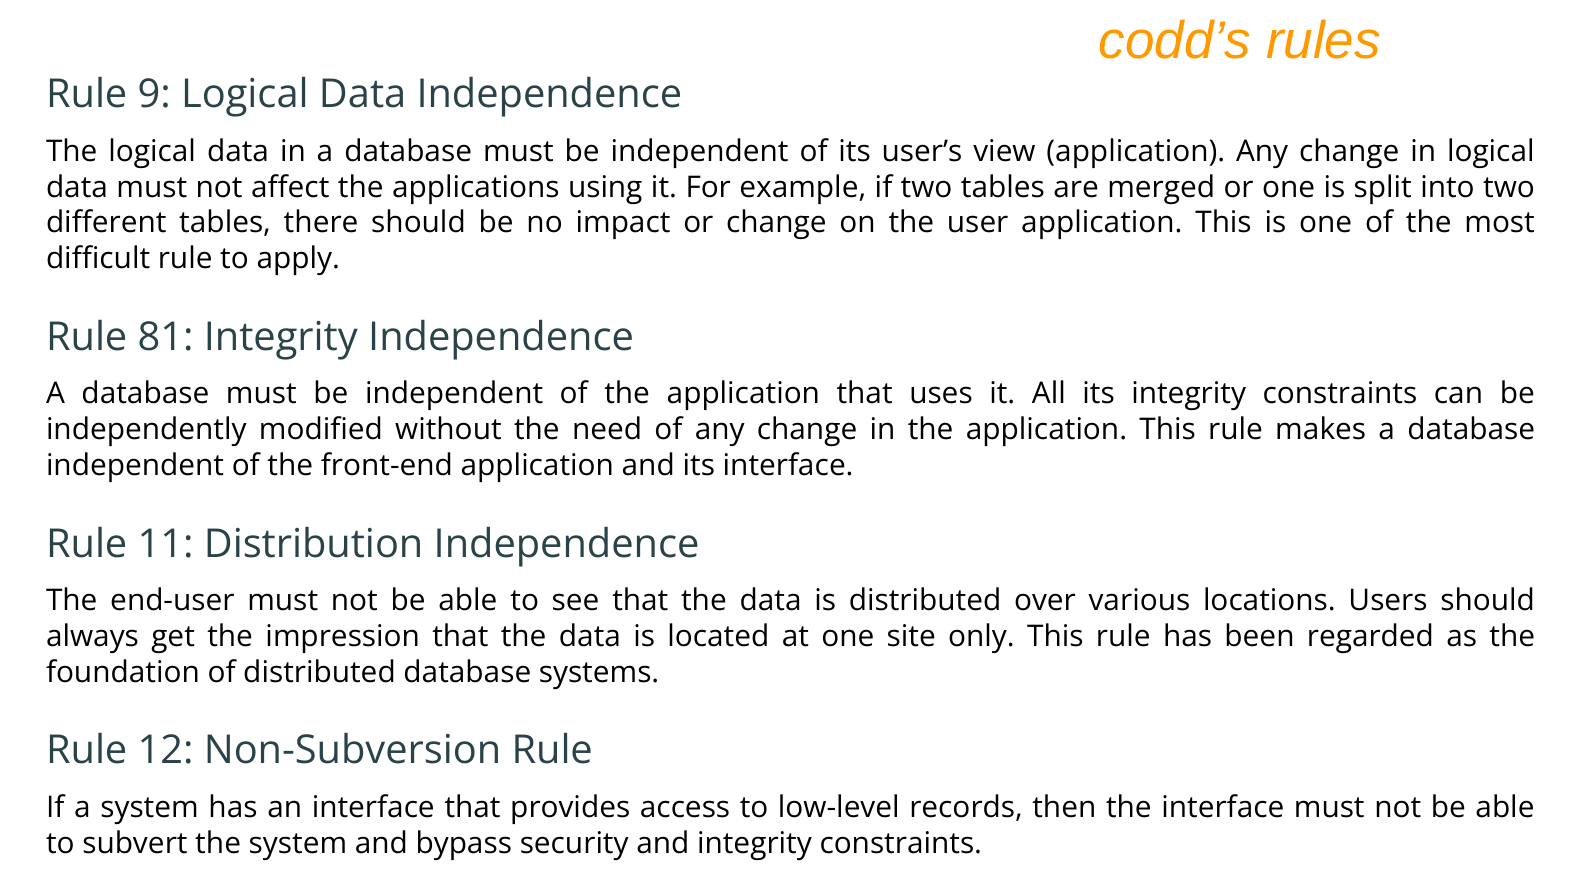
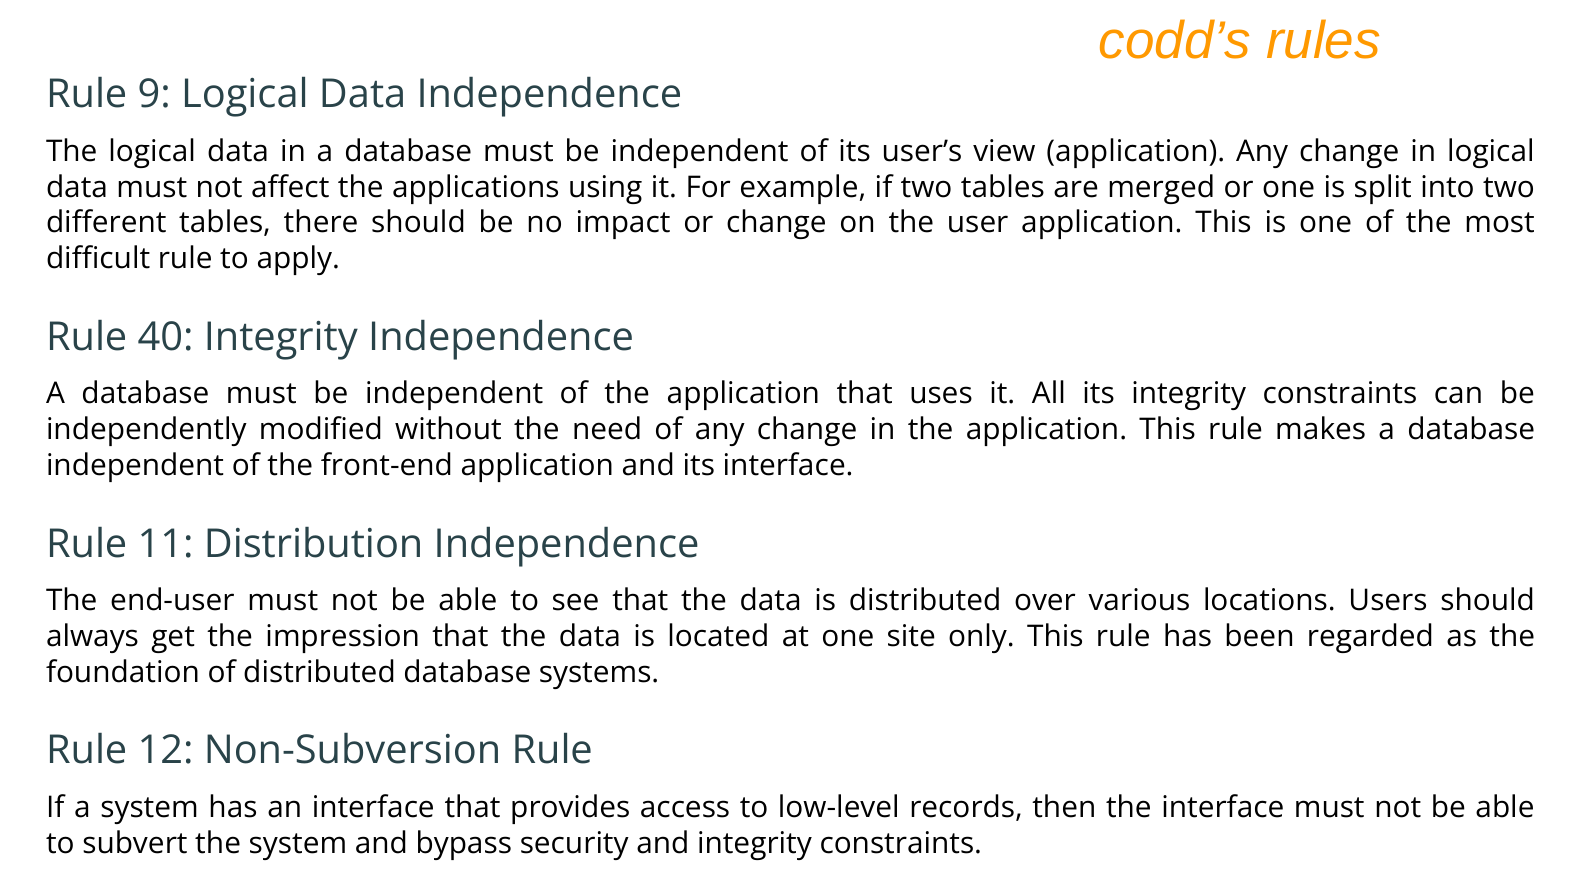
81: 81 -> 40 (166, 337)
